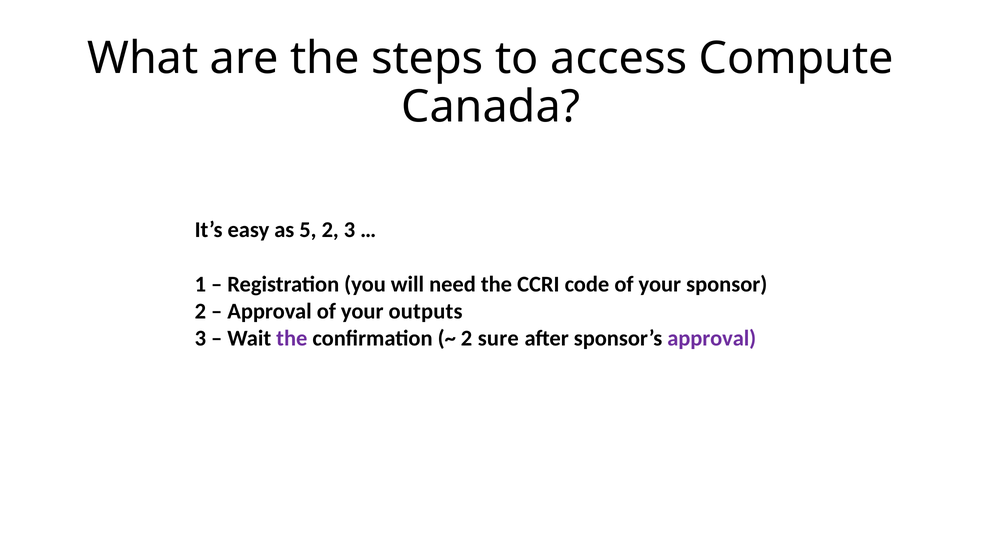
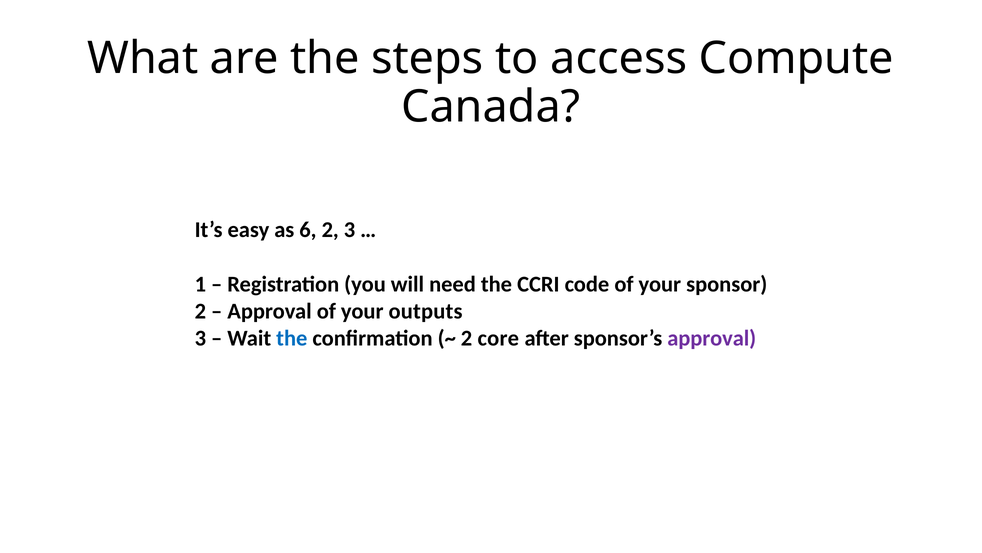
5: 5 -> 6 (308, 230)
the colour: purple -> blue (292, 338)
sure: sure -> core (498, 338)
